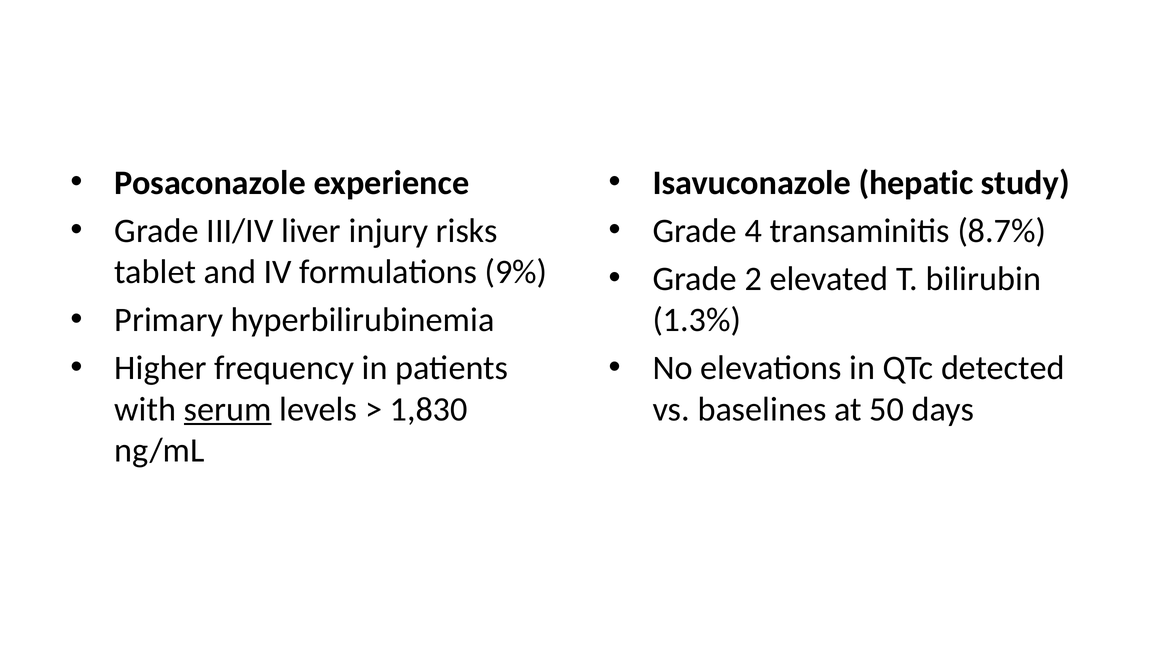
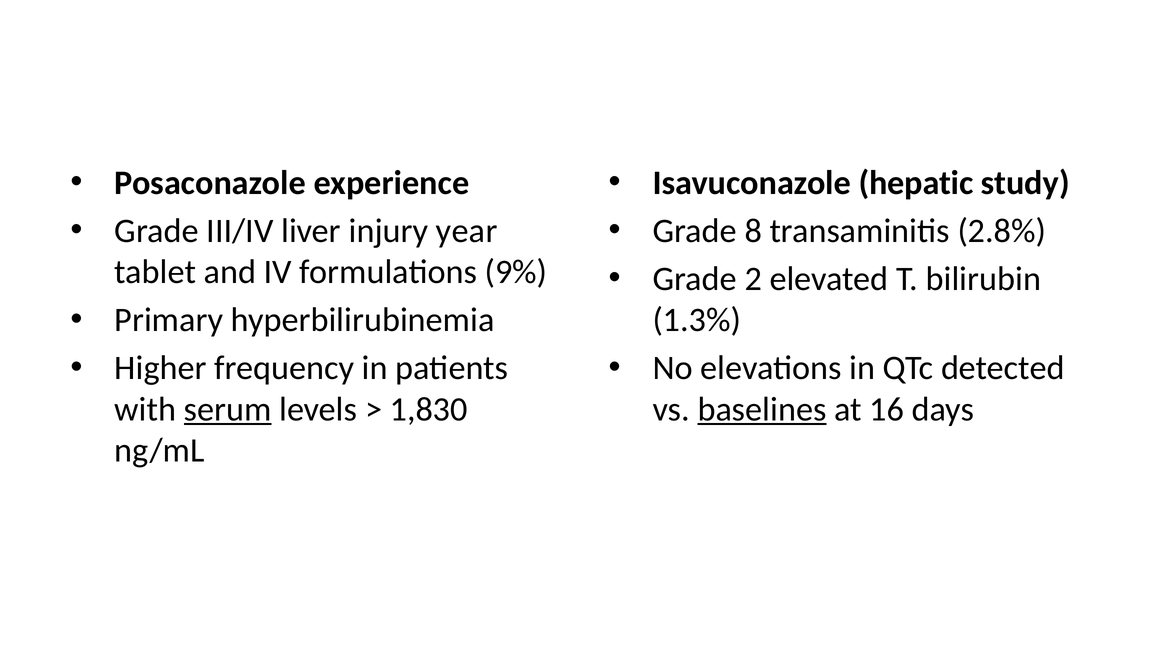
risks: risks -> year (467, 231)
4: 4 -> 8 (753, 231)
8.7%: 8.7% -> 2.8% (1002, 231)
baselines underline: none -> present (762, 409)
50: 50 -> 16 (887, 409)
